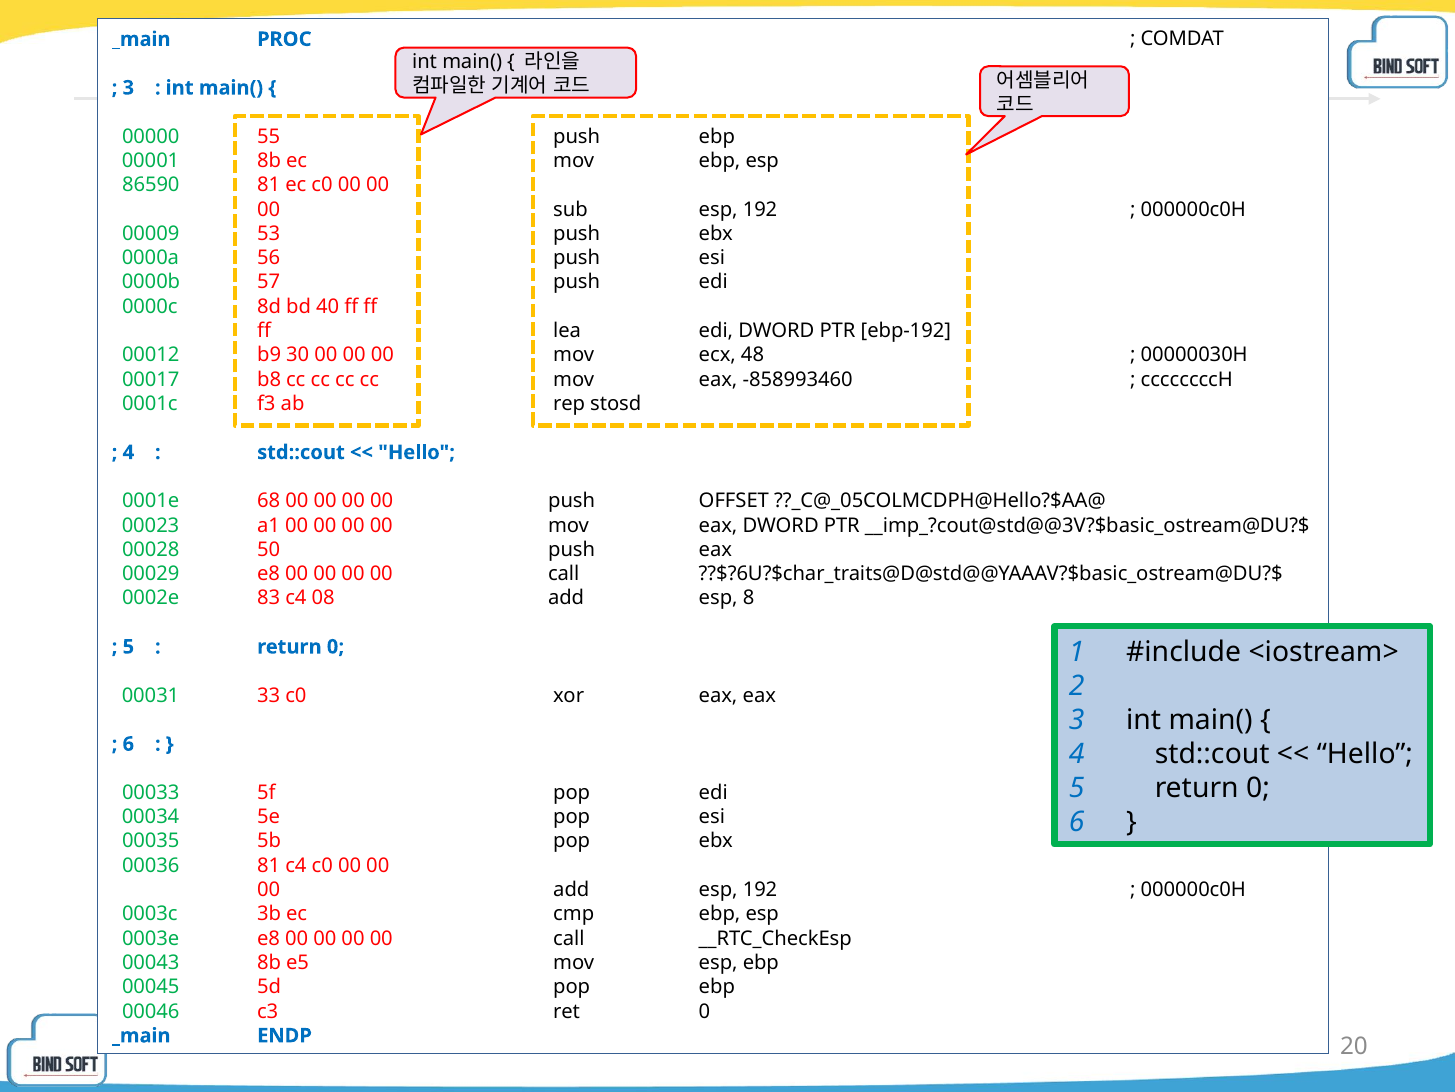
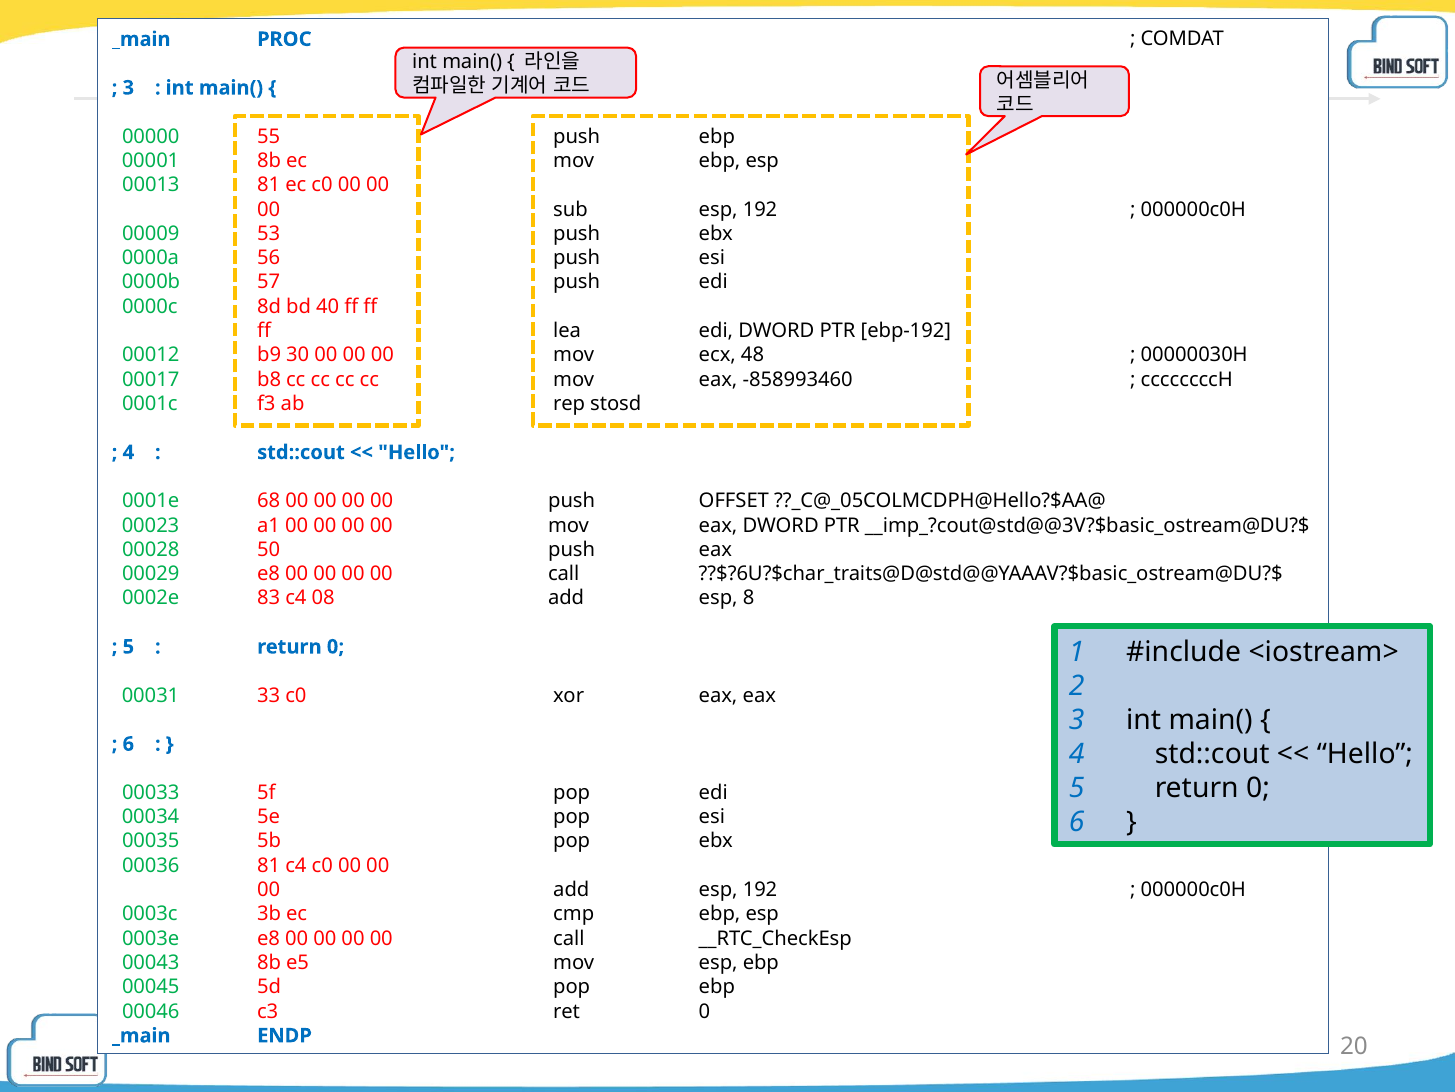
86590: 86590 -> 00013 (151, 185)
